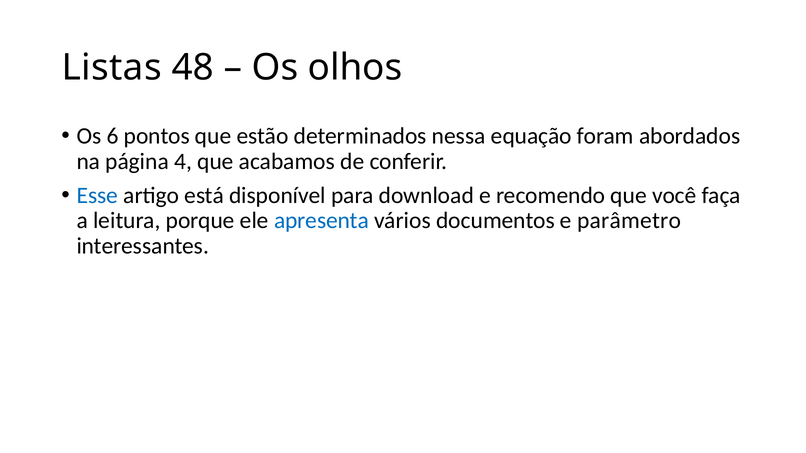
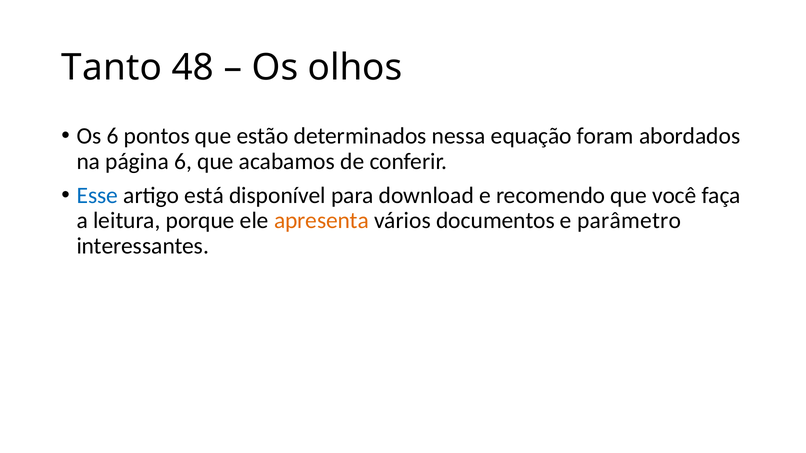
Listas: Listas -> Tanto (112, 68)
página 4: 4 -> 6 (183, 162)
apresenta colour: blue -> orange (321, 221)
